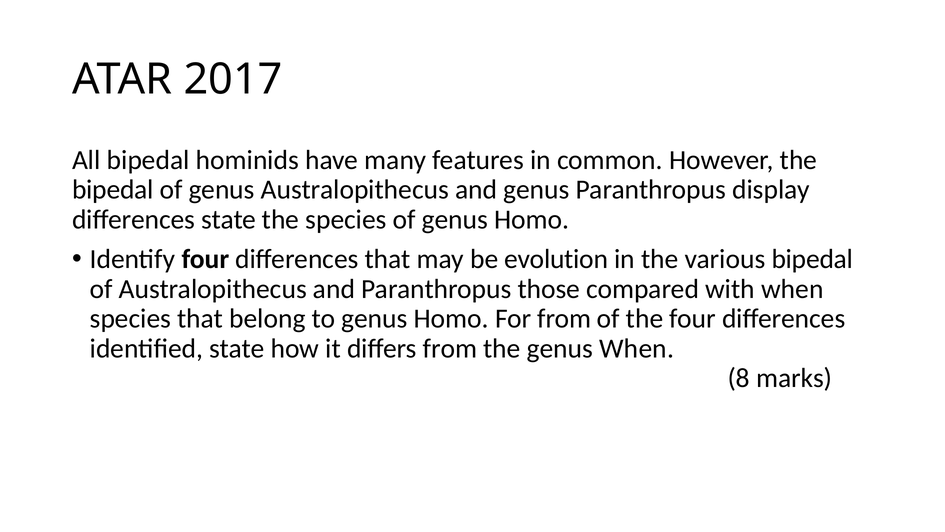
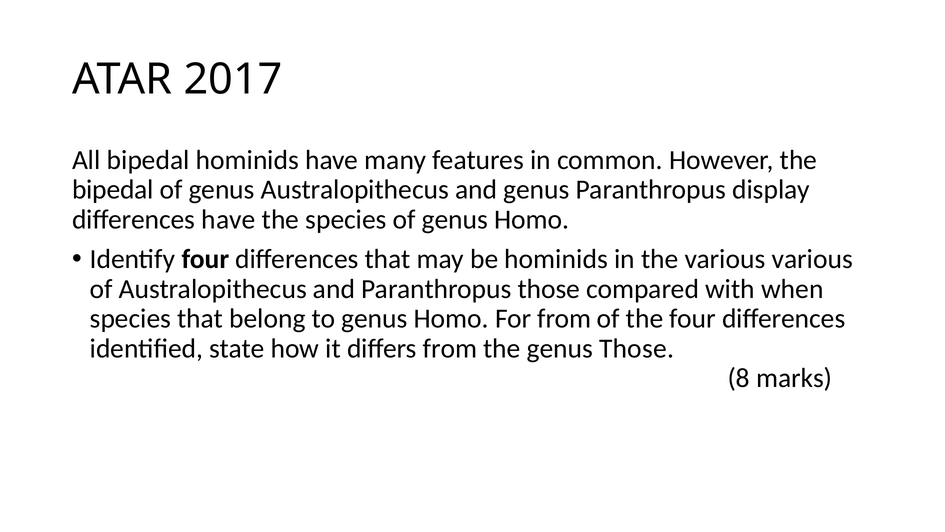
differences state: state -> have (228, 219)
be evolution: evolution -> hominids (556, 259)
various bipedal: bipedal -> various (812, 259)
genus When: When -> Those (637, 348)
